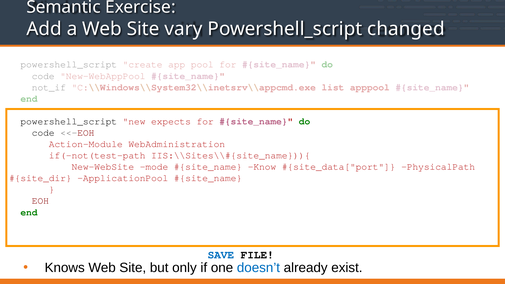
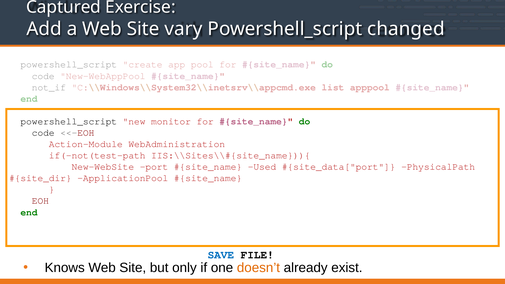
Semantic: Semantic -> Captured (64, 7)
expects: expects -> monitor (171, 121)
mode: mode -> port (154, 167)
Know: Know -> Used (262, 167)
doesn’t colour: blue -> orange (258, 268)
